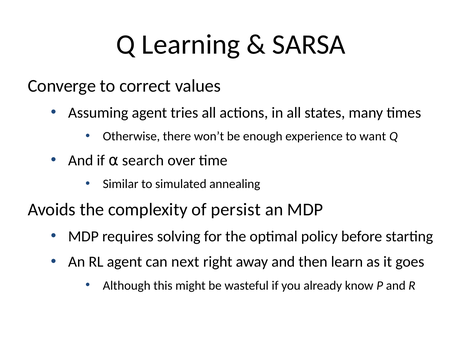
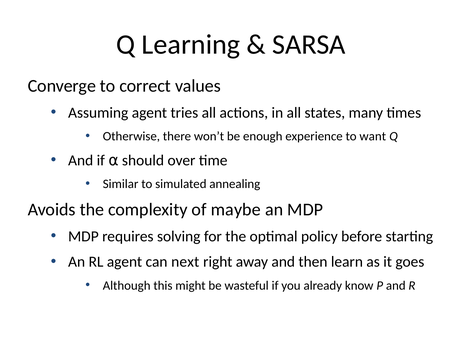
search: search -> should (143, 161)
persist: persist -> maybe (236, 210)
